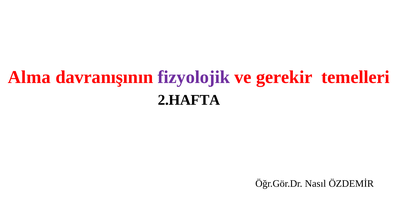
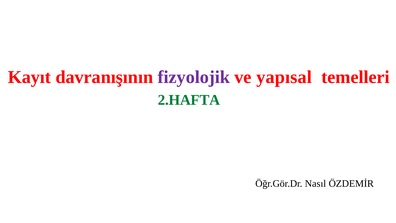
Alma: Alma -> Kayıt (29, 77)
gerekir: gerekir -> yapısal (284, 77)
2.HAFTA colour: black -> green (189, 100)
